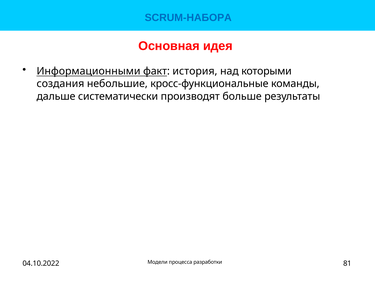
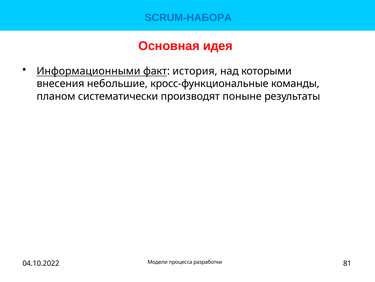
создания: создания -> внесения (60, 84)
дальше: дальше -> планом (56, 96)
больше: больше -> поныне (242, 96)
